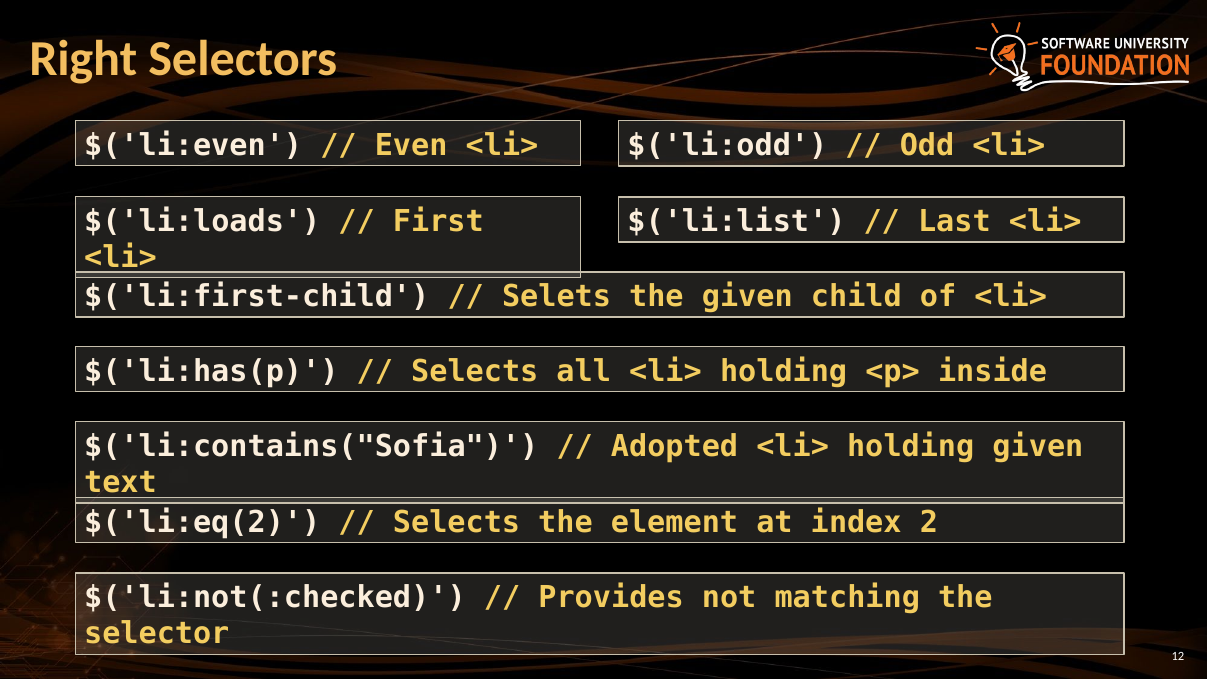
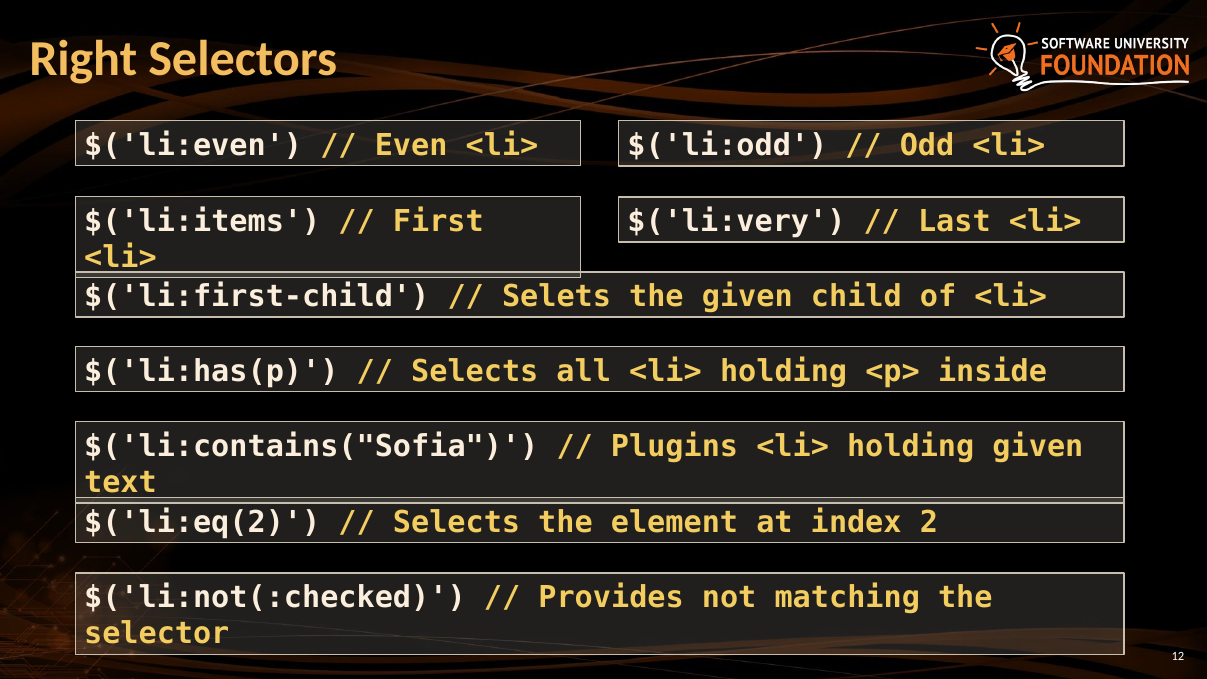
$('li:loads: $('li:loads -> $('li:items (202, 221)
$('li:list: $('li:list -> $('li:very (736, 222)
Adopted: Adopted -> Plugins (675, 446)
